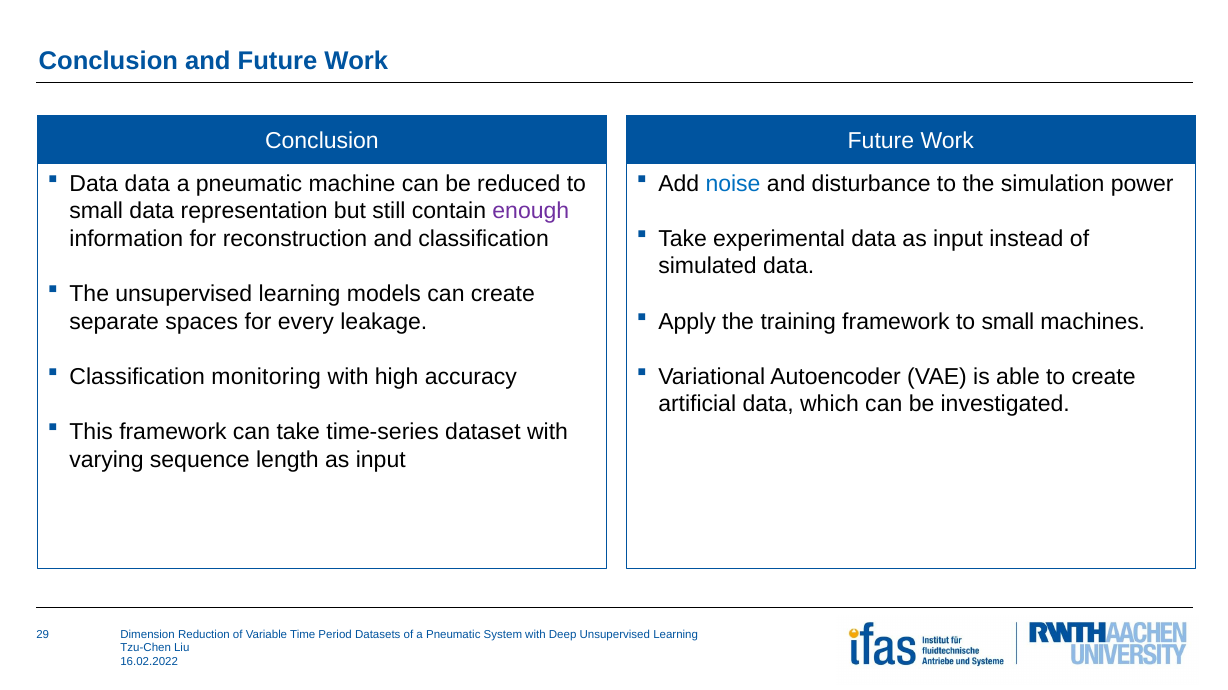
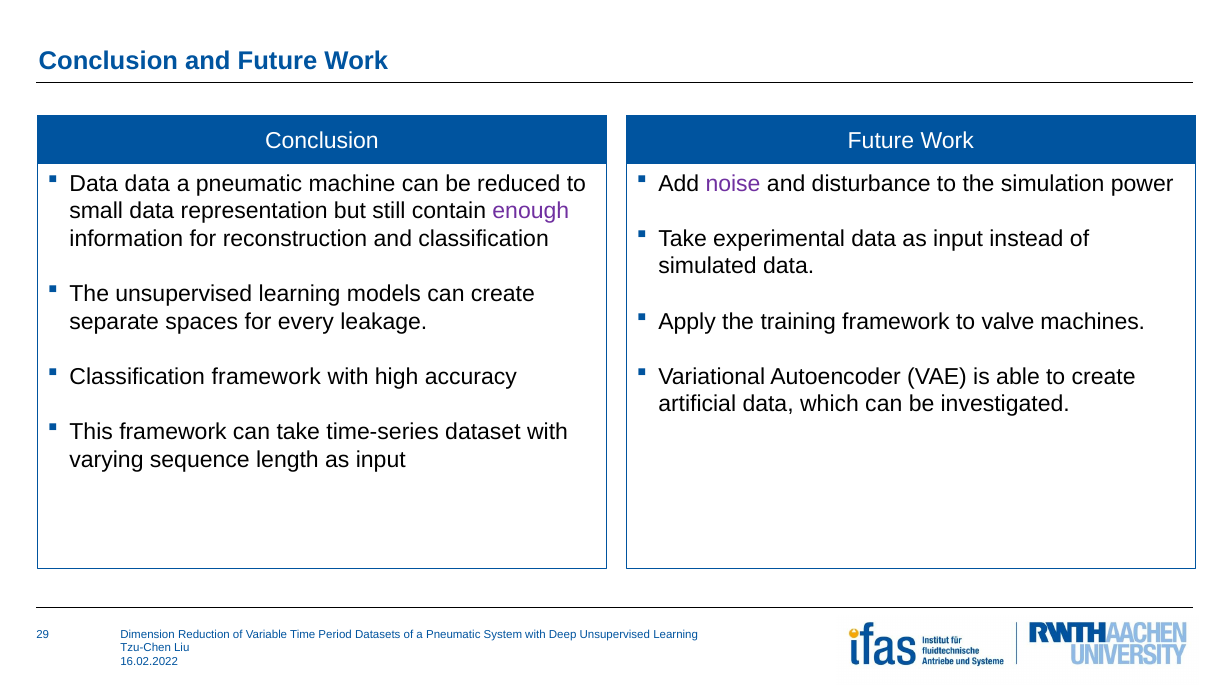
noise colour: blue -> purple (733, 184)
framework to small: small -> valve (1008, 322)
Classification monitoring: monitoring -> framework (266, 377)
